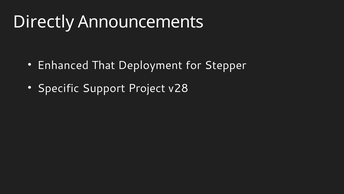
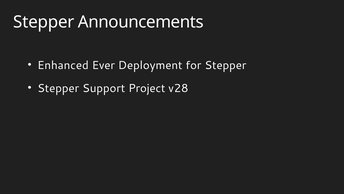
Directly: Directly -> Stepper (44, 22)
That: That -> Ever (103, 65)
Specific: Specific -> Stepper (58, 88)
